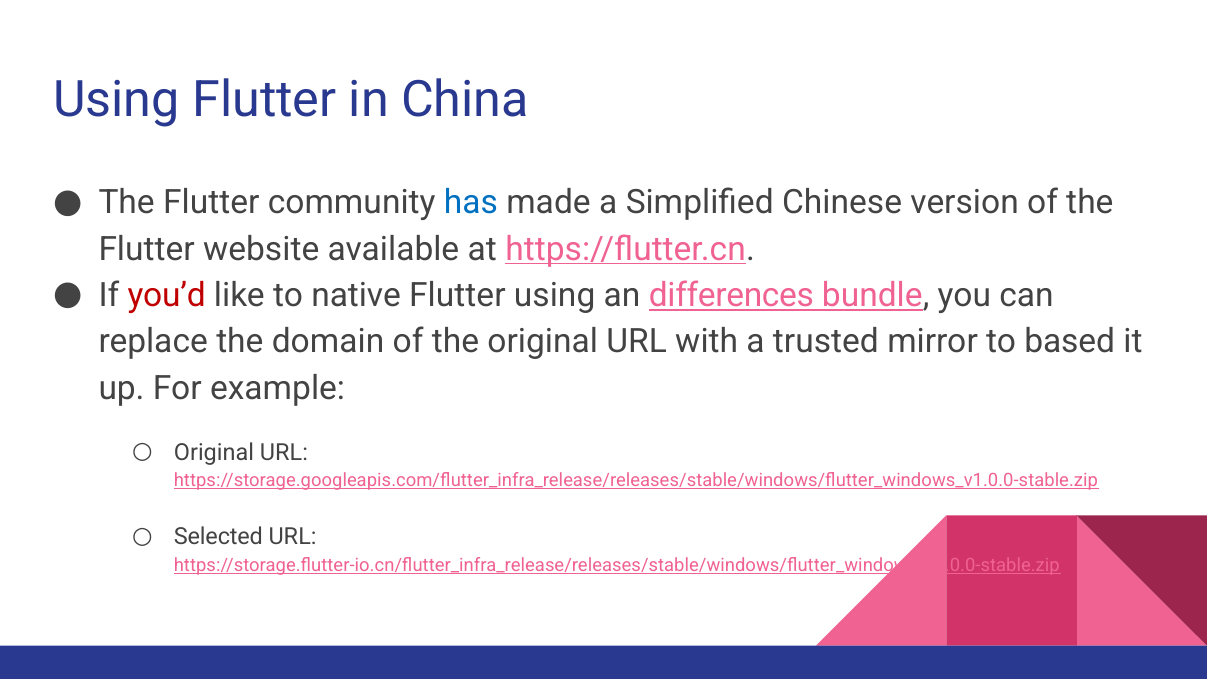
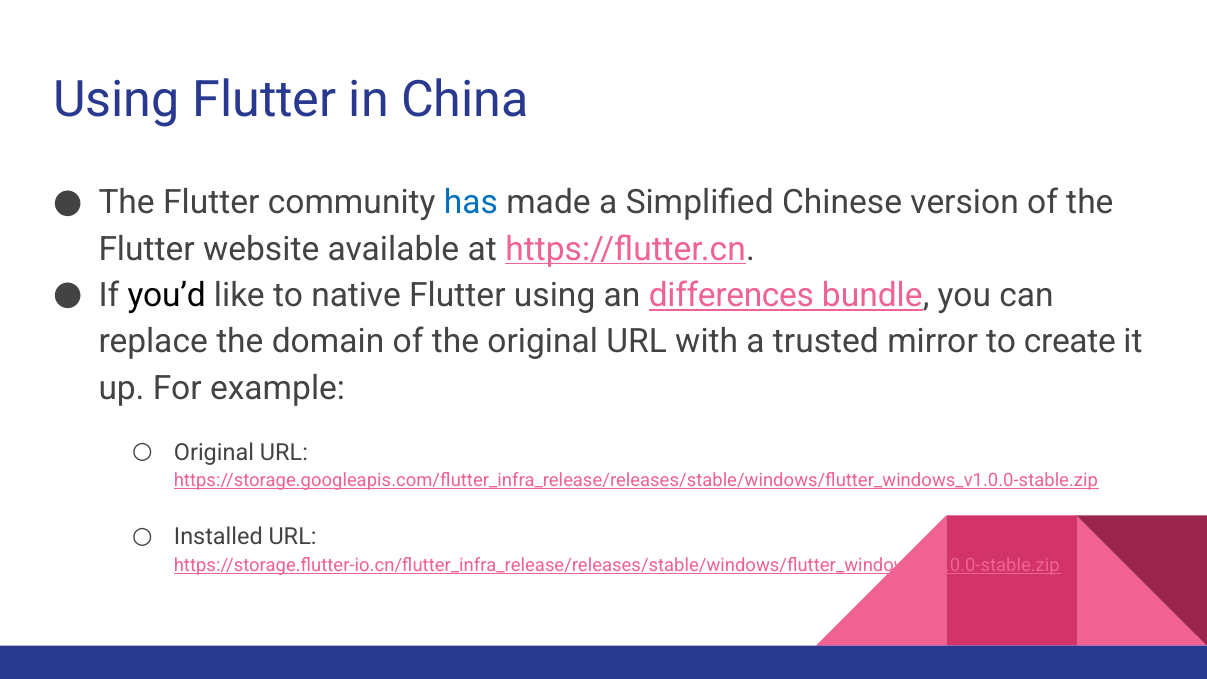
you’d colour: red -> black (167, 295)
based: based -> create (1070, 342)
Selected: Selected -> Installed (218, 537)
